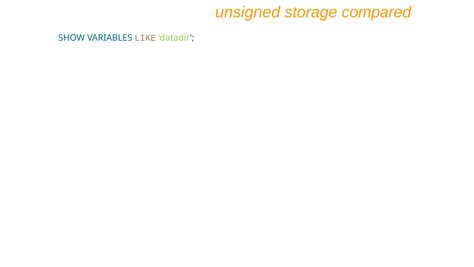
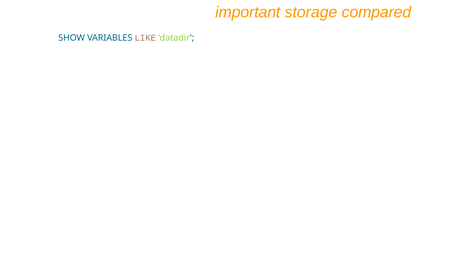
unsigned: unsigned -> important (248, 12)
